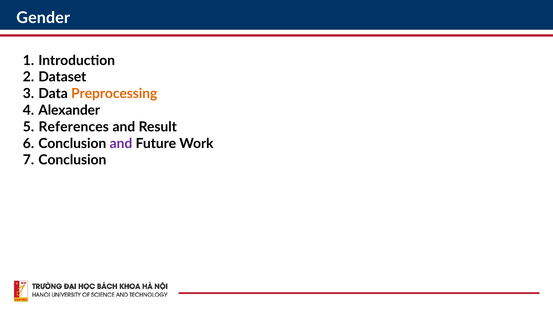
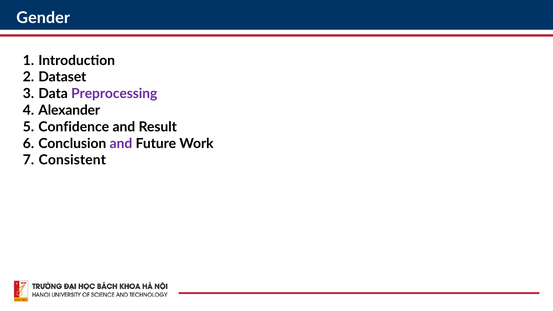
Preprocessing colour: orange -> purple (114, 94)
References: References -> Confidence (74, 127)
Conclusion: Conclusion -> Consistent (72, 160)
